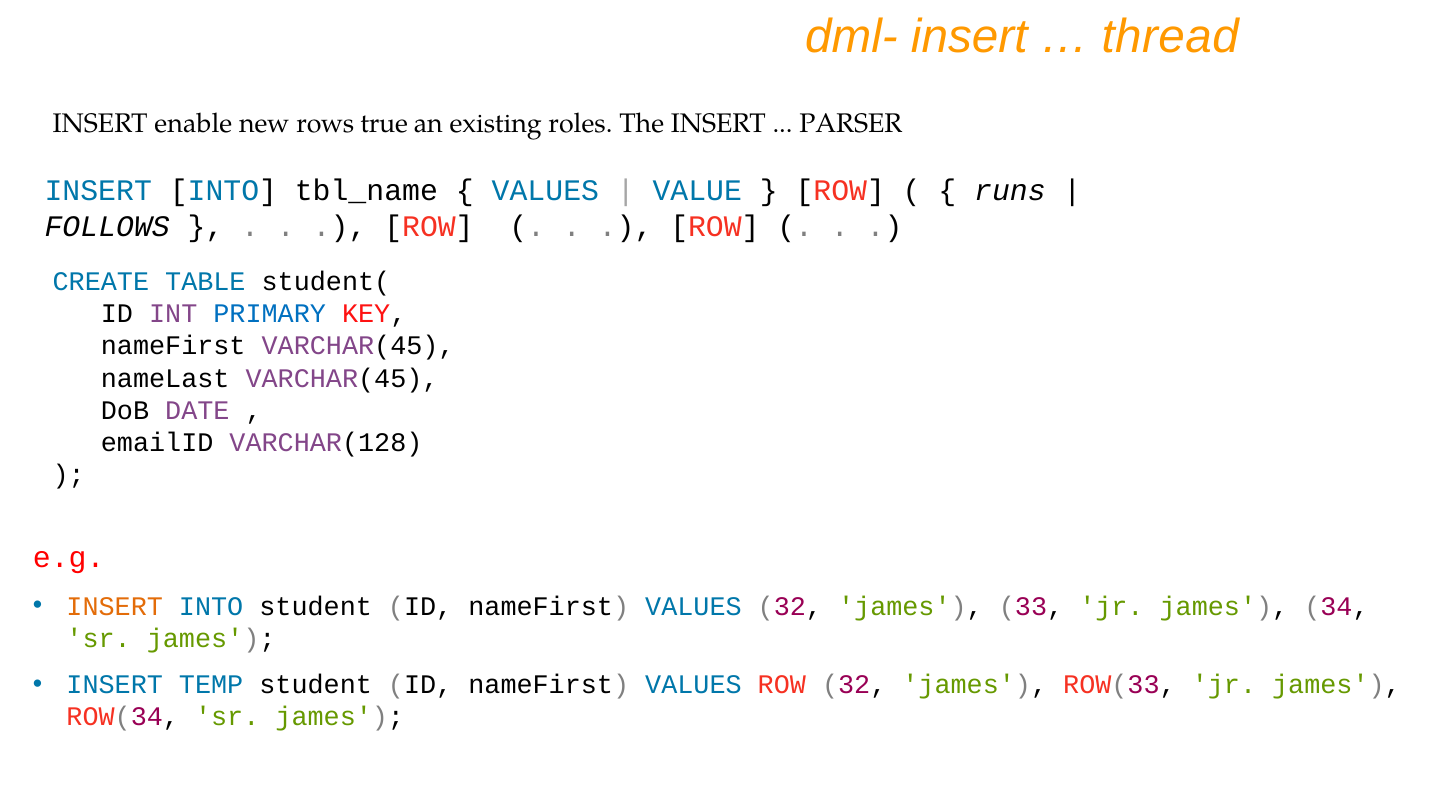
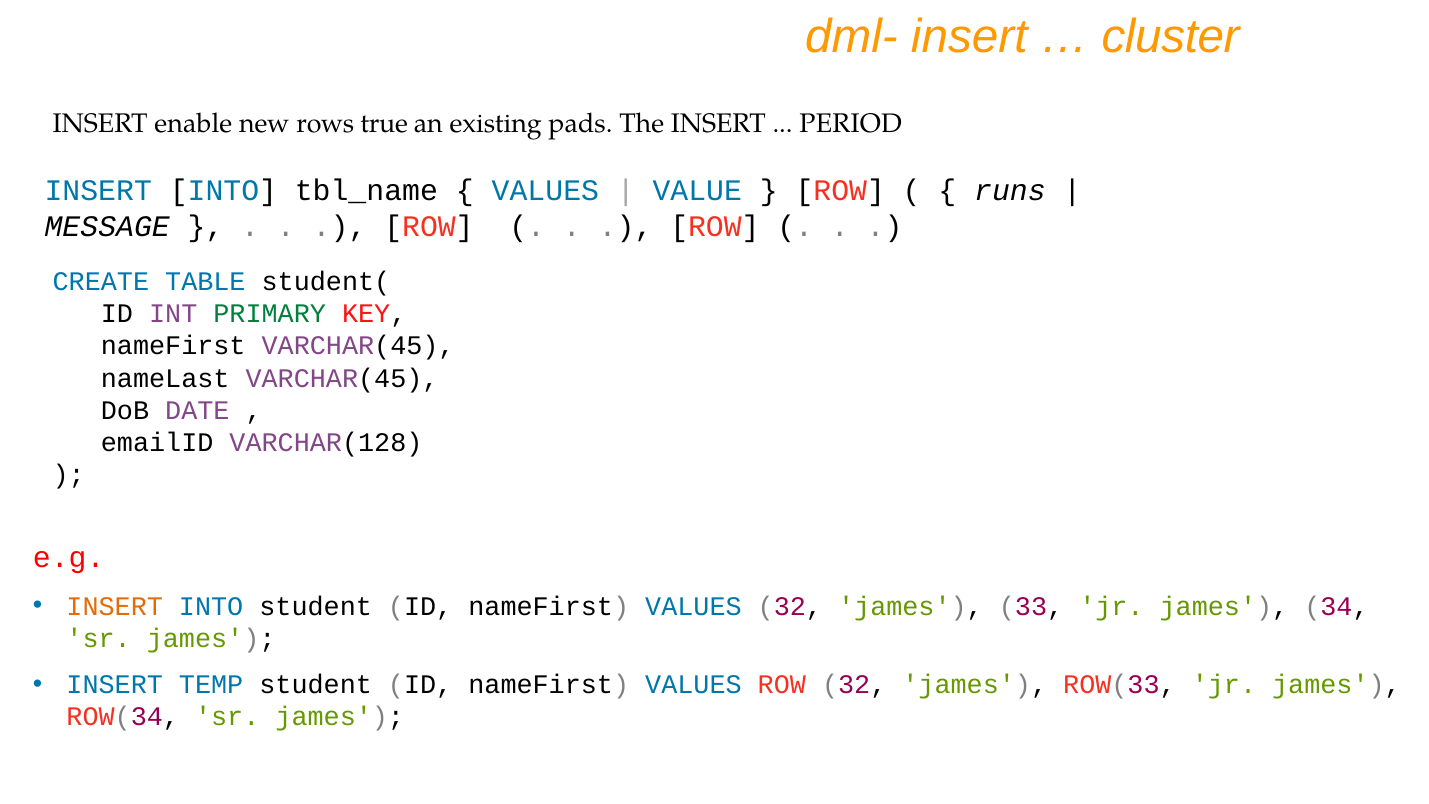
thread: thread -> cluster (1171, 37)
roles: roles -> pads (580, 123)
PARSER: PARSER -> PERIOD (851, 123)
FOLLOWS: FOLLOWS -> MESSAGE (107, 227)
PRIMARY colour: blue -> green (270, 314)
